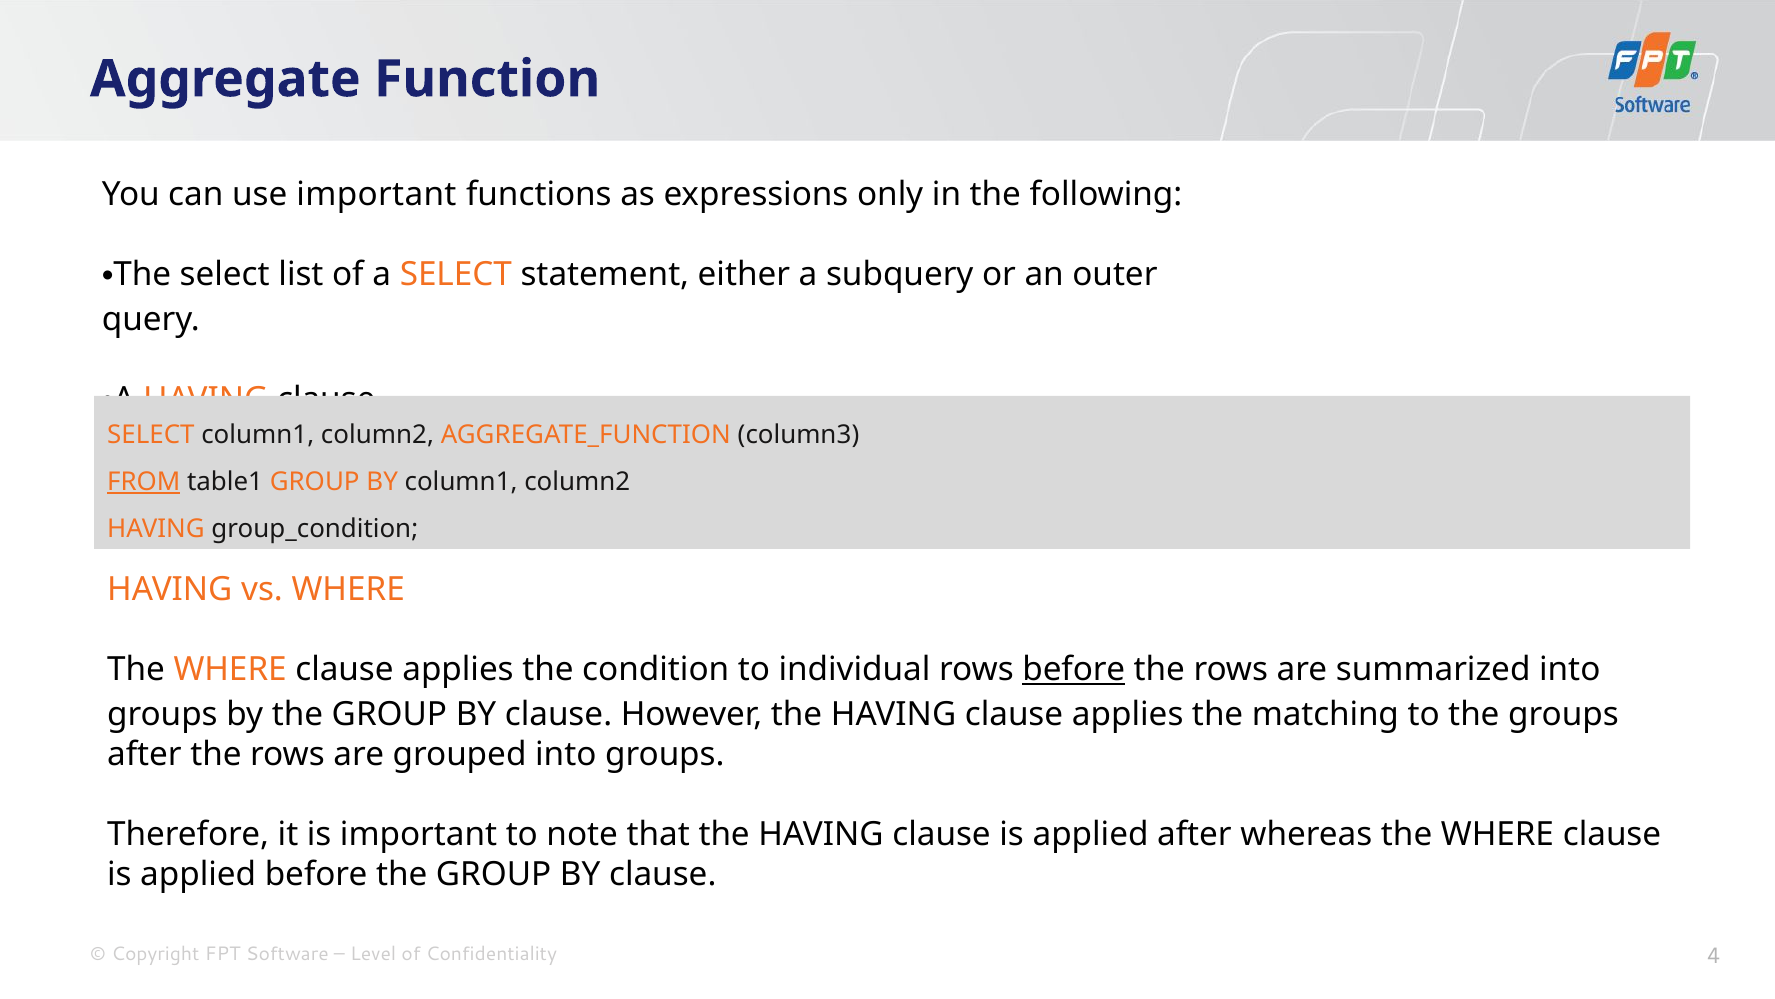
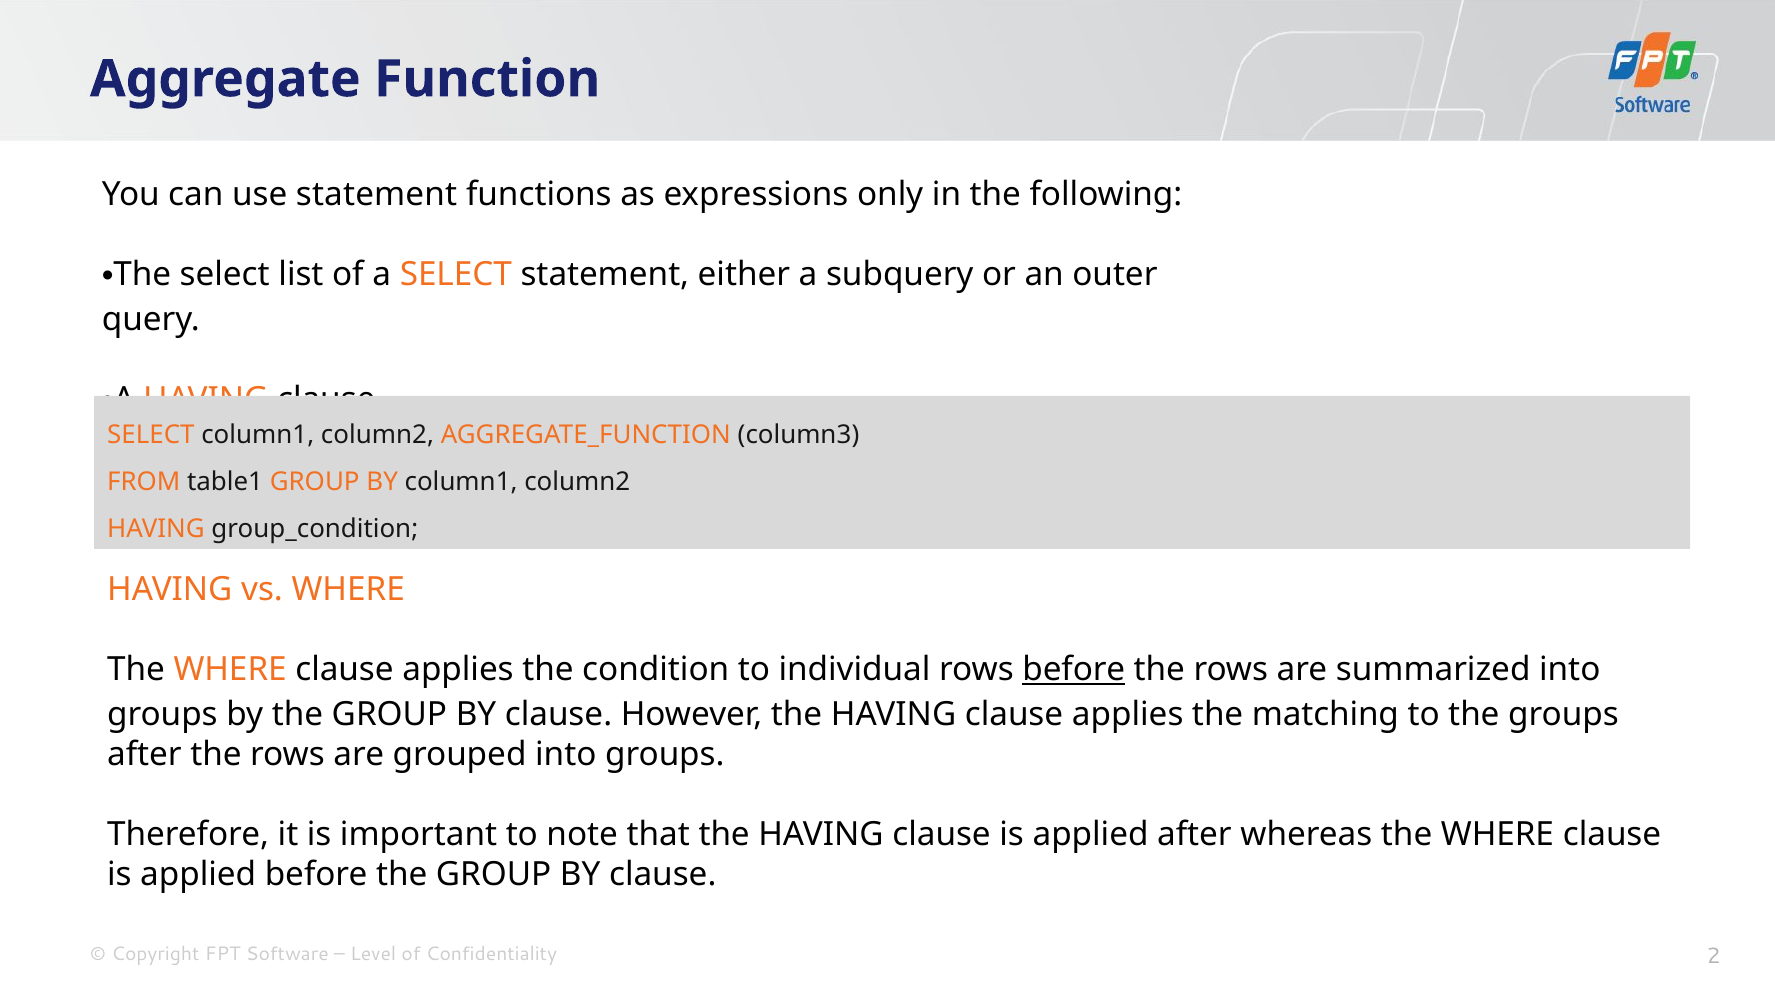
use important: important -> statement (377, 194)
FROM underline: present -> none (144, 482)
4: 4 -> 2 (1714, 955)
